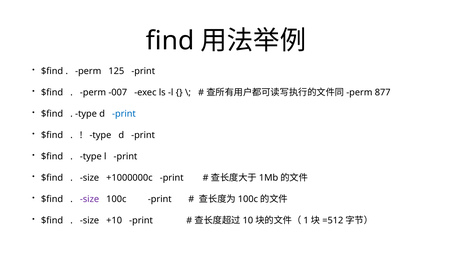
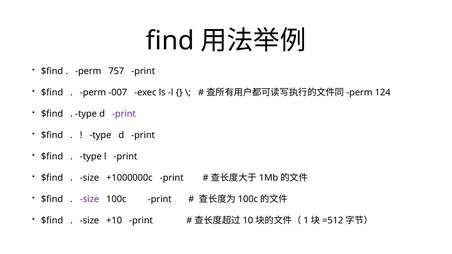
125: 125 -> 757 (116, 71)
877: 877 -> 124 (383, 93)
print colour: blue -> purple (124, 114)
